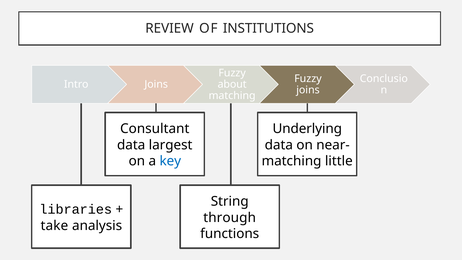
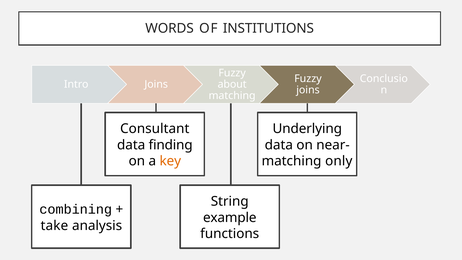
REVIEW: REVIEW -> WORDS (170, 28)
largest: largest -> finding (171, 145)
key colour: blue -> orange (170, 161)
little: little -> only (339, 161)
libraries: libraries -> combining (76, 209)
through: through -> example (230, 217)
